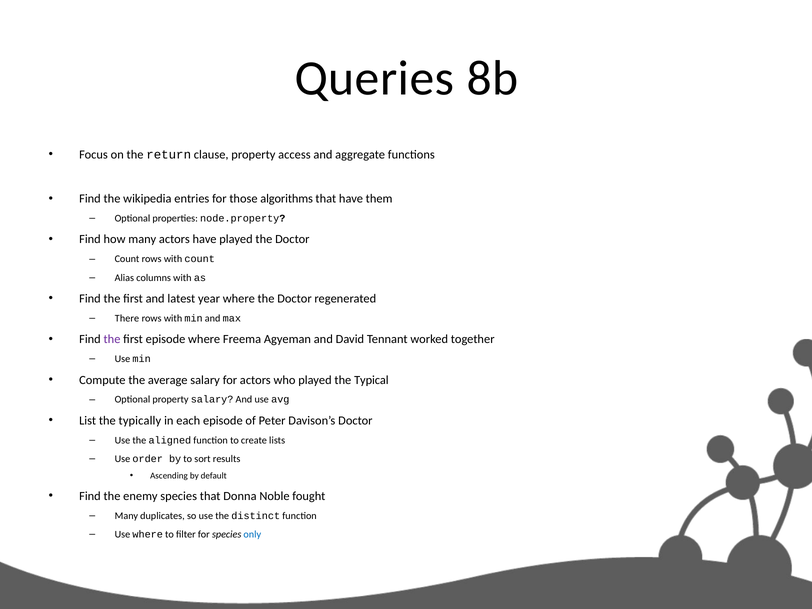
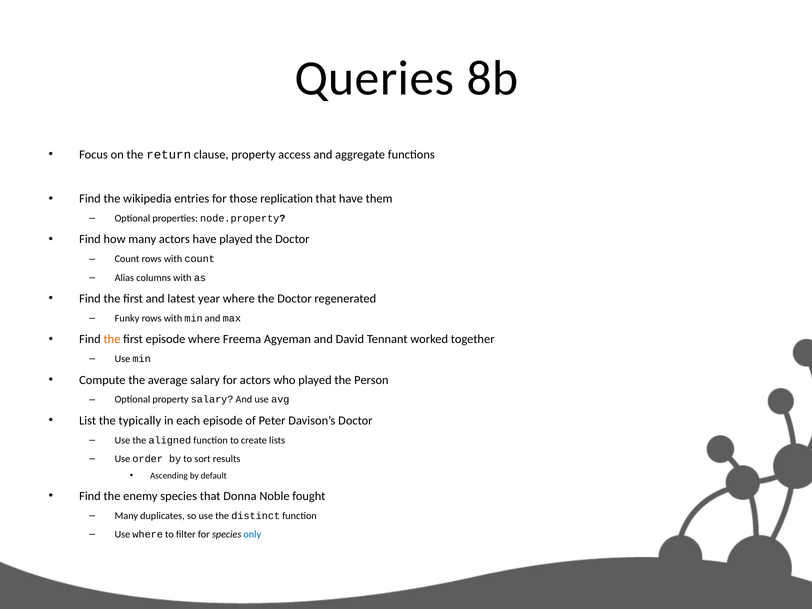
algorithms: algorithms -> replication (287, 199)
There: There -> Funky (127, 318)
the colour: purple -> orange (112, 339)
Typical: Typical -> Person (371, 380)
